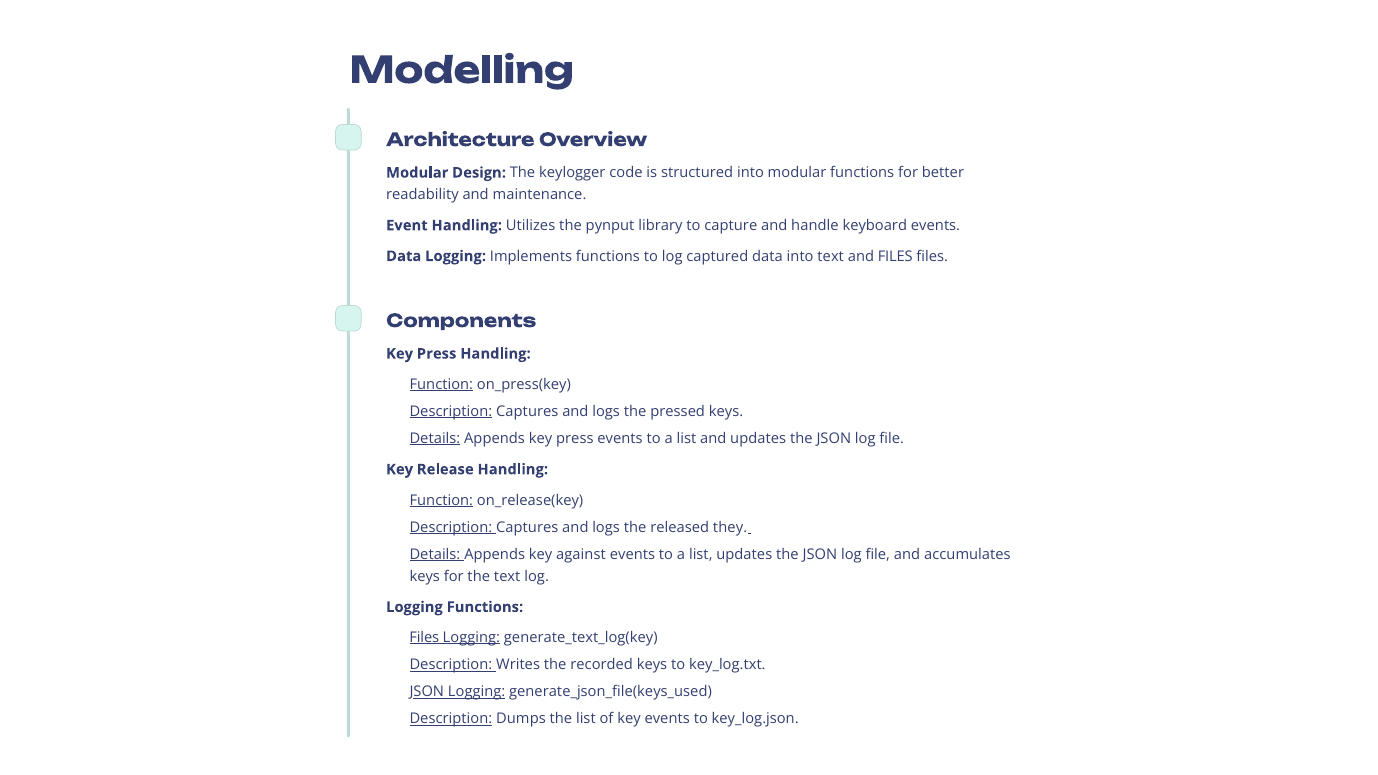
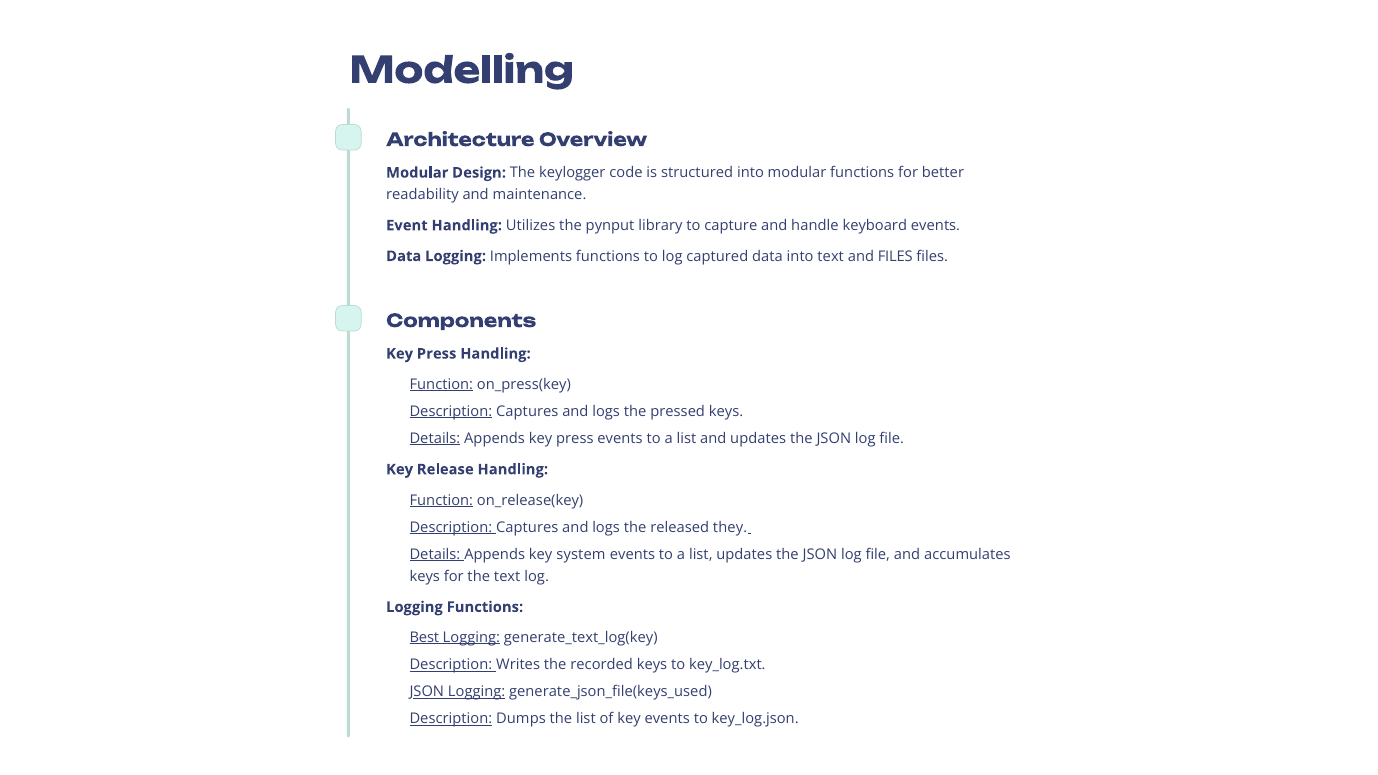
against: against -> system (581, 554)
Files: Files -> Best (424, 638)
